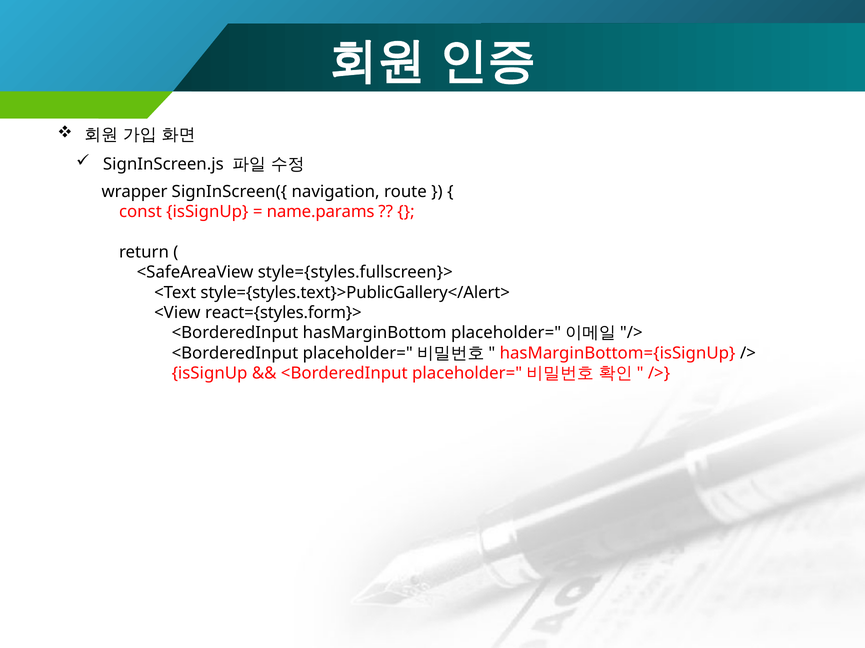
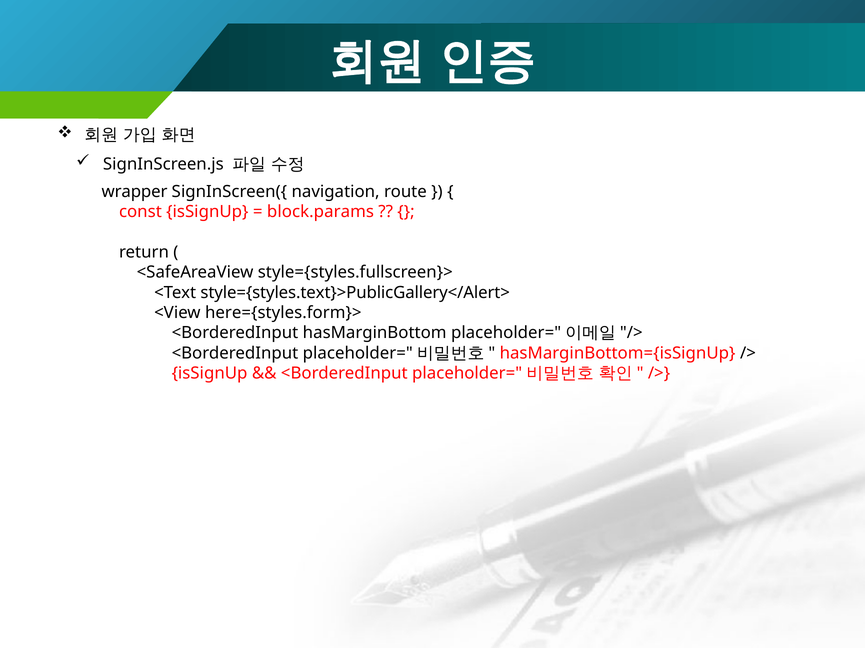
name.params: name.params -> block.params (320, 212)
react={styles.form}>: react={styles.form}> -> here={styles.form}> (283, 313)
